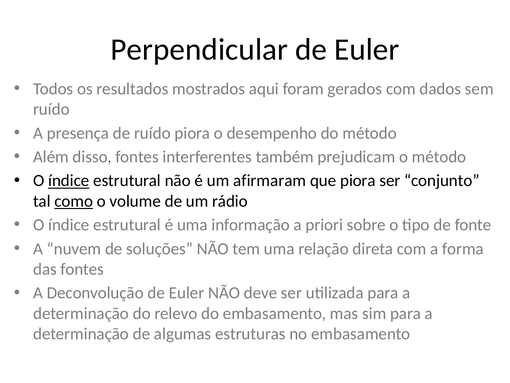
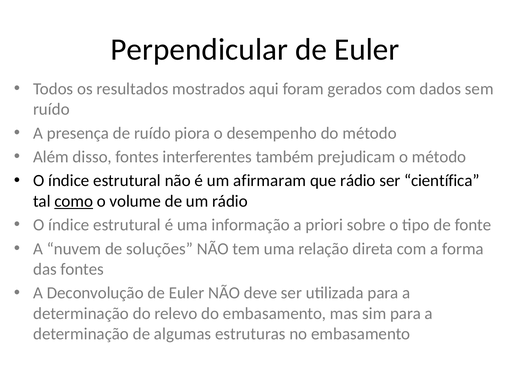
índice underline: present -> none (69, 180)
que piora: piora -> rádio (358, 180)
conjunto: conjunto -> científica (442, 180)
